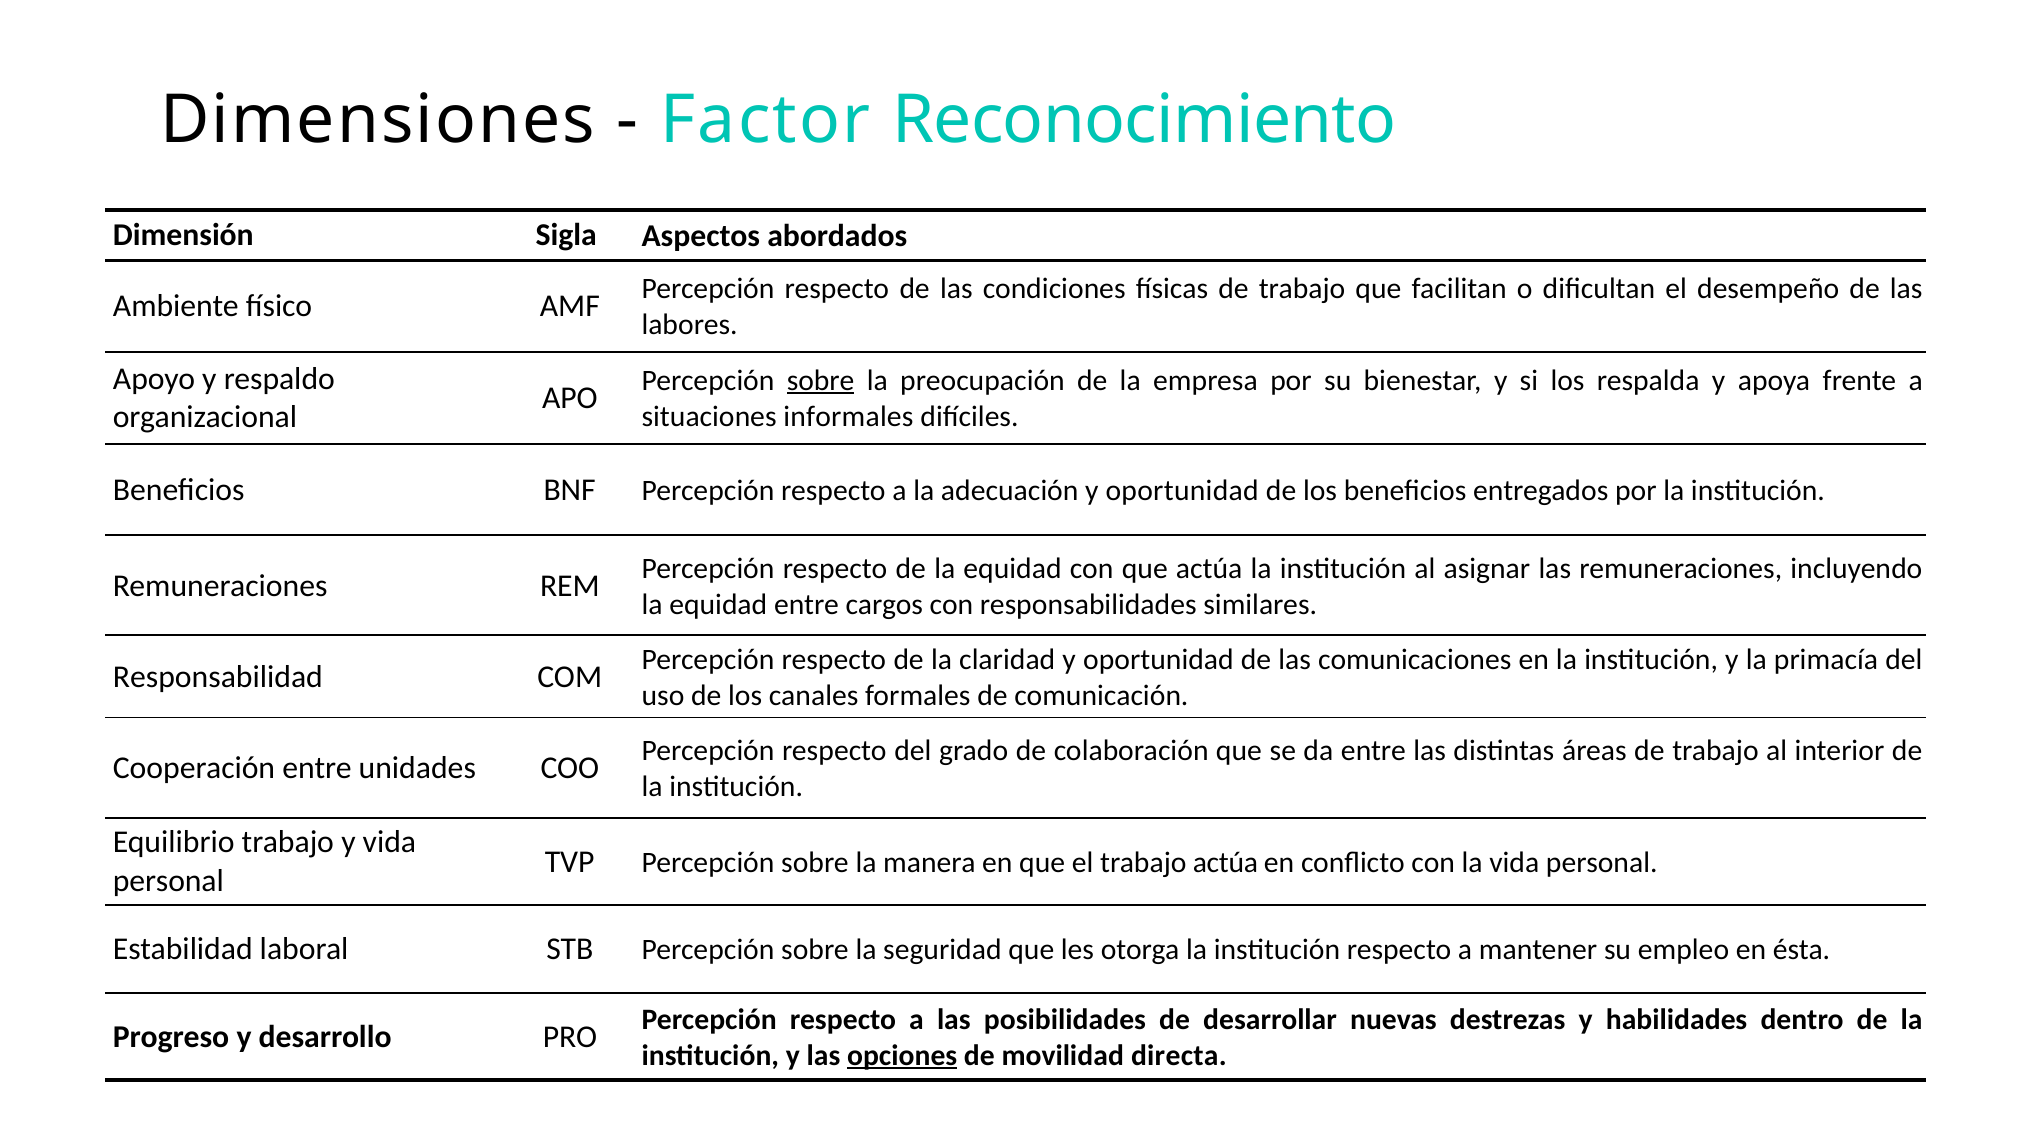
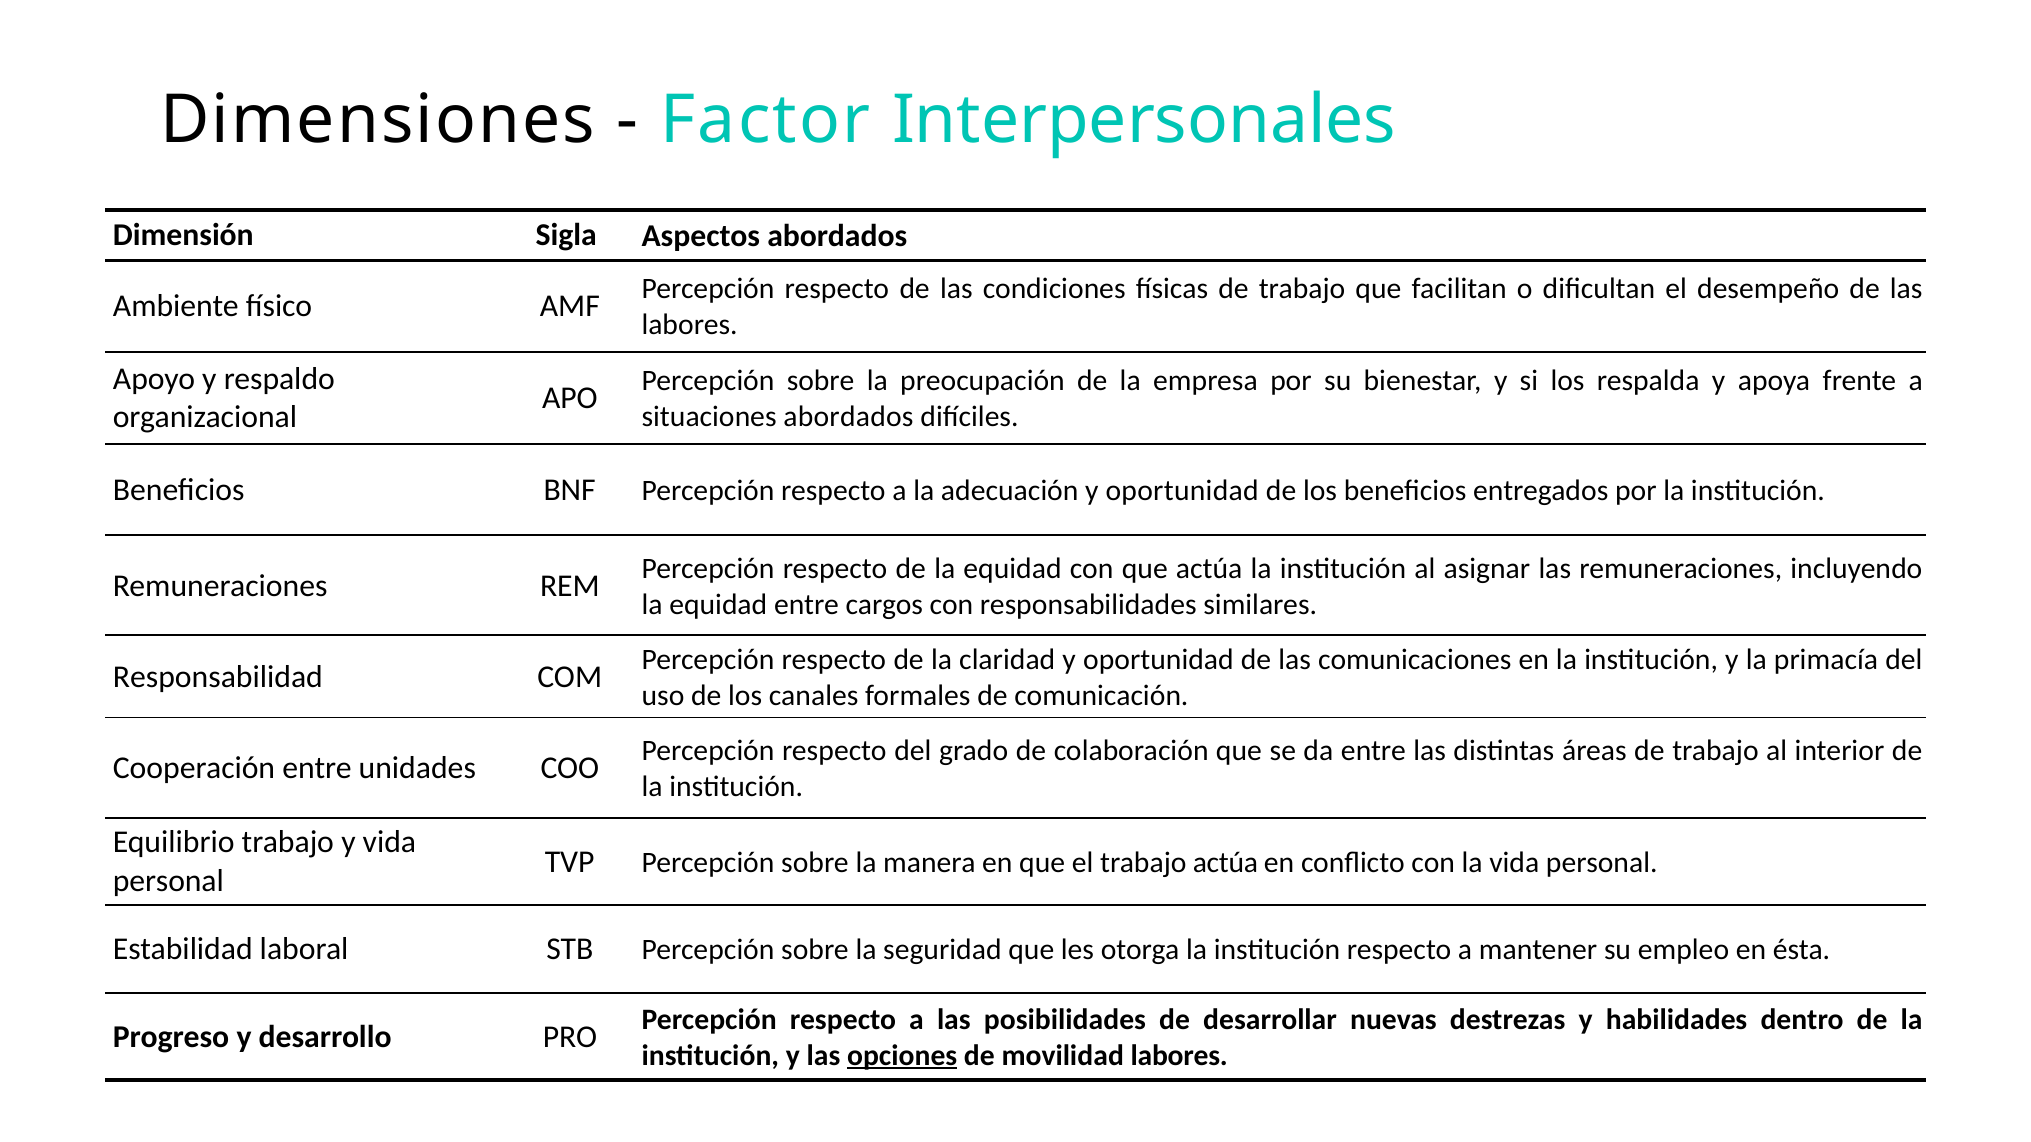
Reconocimiento: Reconocimiento -> Interpersonales (1144, 120)
sobre underline: present -> none (821, 381)
situaciones informales: informales -> abordados (848, 417)
movilidad directa: directa -> labores (1179, 1056)
